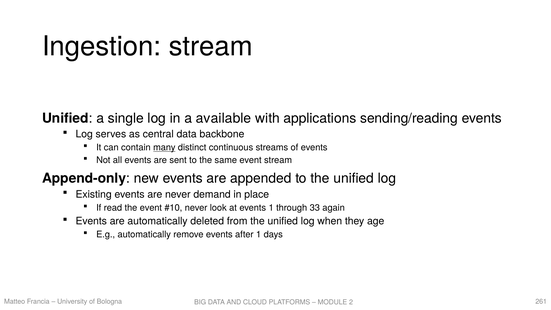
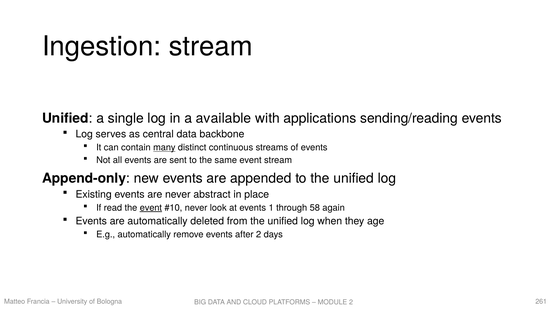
demand: demand -> abstract (212, 194)
event underline: none -> present (151, 208)
33: 33 -> 58 (315, 208)
after 1: 1 -> 2 (259, 234)
